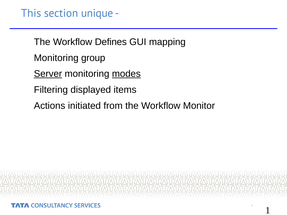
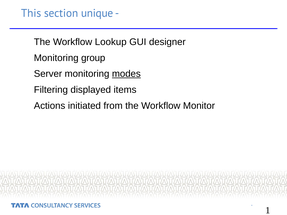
Defines: Defines -> Lookup (111, 42)
mapping: mapping -> designer (167, 42)
Server underline: present -> none (48, 74)
